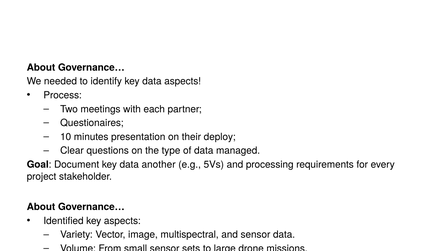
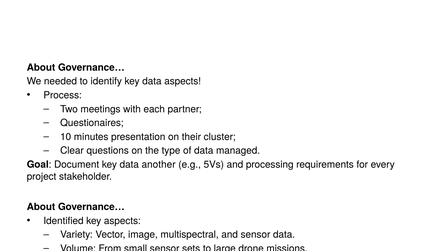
deploy: deploy -> cluster (220, 137)
